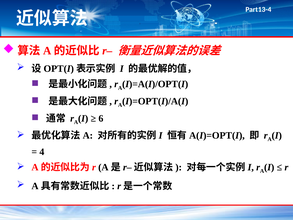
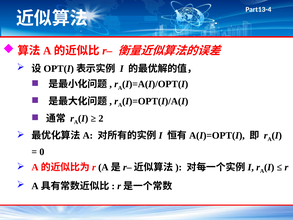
6: 6 -> 2 (101, 118)
4: 4 -> 0 (42, 152)
